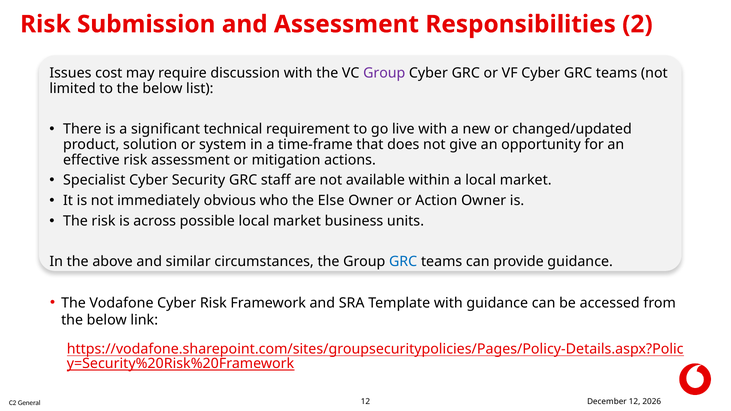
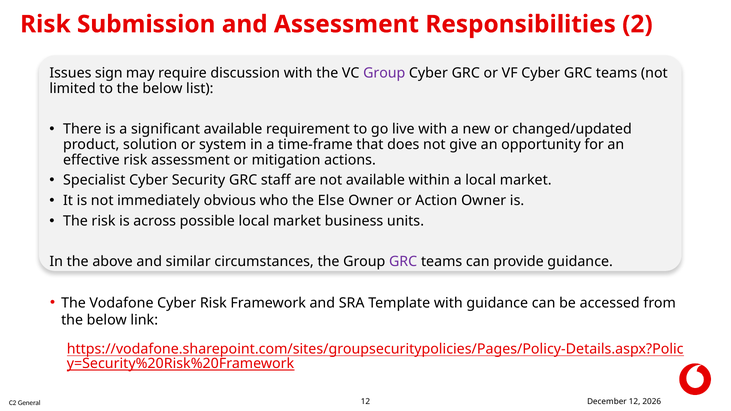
cost: cost -> sign (109, 73)
significant technical: technical -> available (233, 129)
GRC colour: blue -> purple (403, 262)
